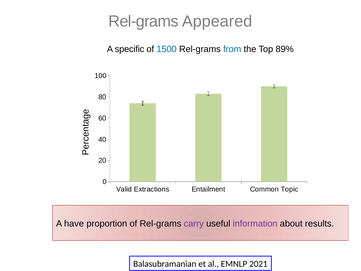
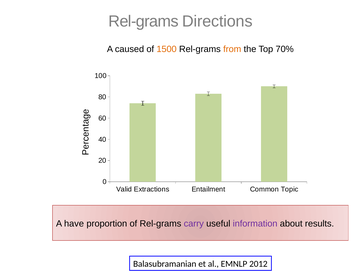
Appeared: Appeared -> Directions (217, 21)
specific: specific -> caused (129, 49)
1500 colour: blue -> orange (167, 49)
from colour: blue -> orange (232, 49)
89%: 89% -> 70% (285, 49)
2021: 2021 -> 2012 (258, 264)
